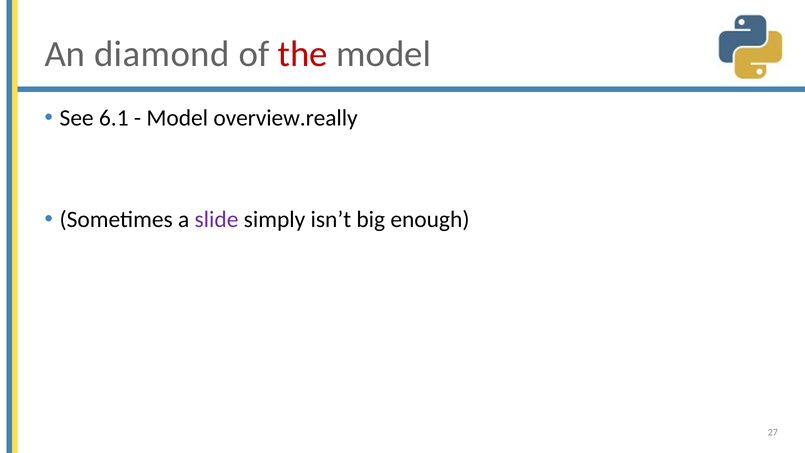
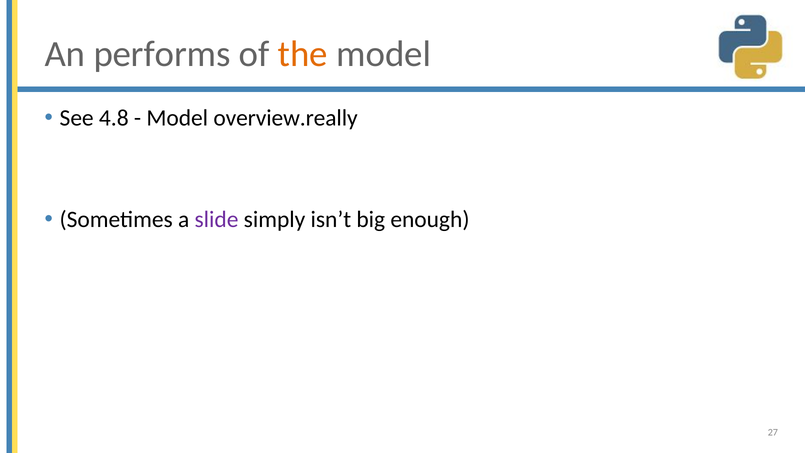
diamond: diamond -> performs (162, 54)
the colour: red -> orange (303, 54)
6.1: 6.1 -> 4.8 (114, 118)
